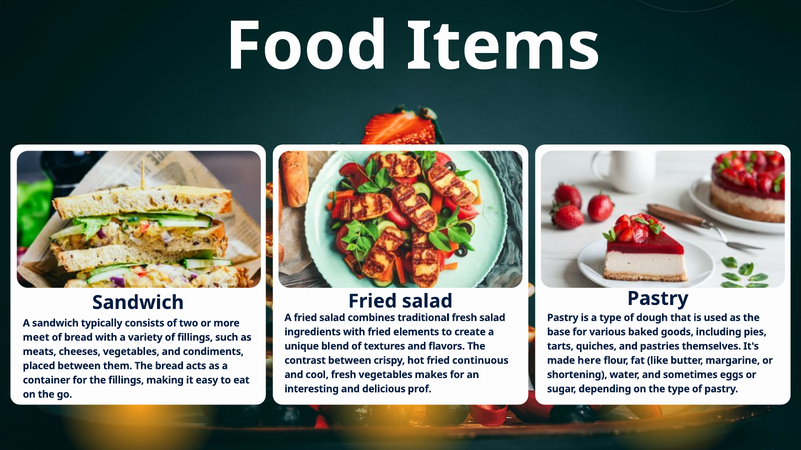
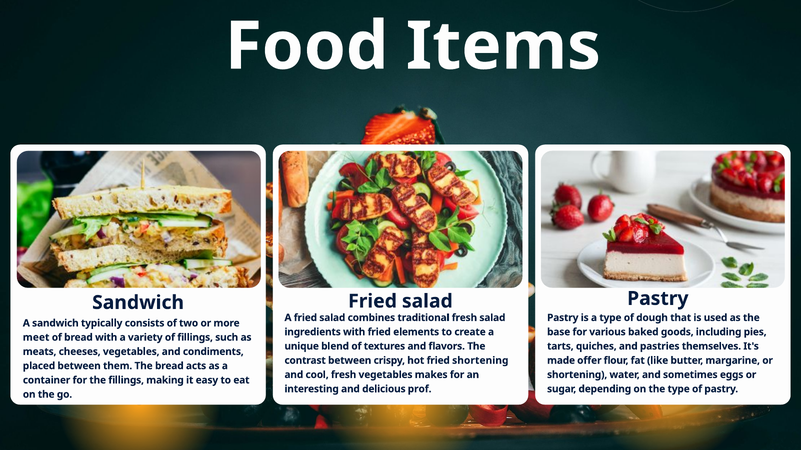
fried continuous: continuous -> shortening (480, 361)
here: here -> offer (589, 361)
